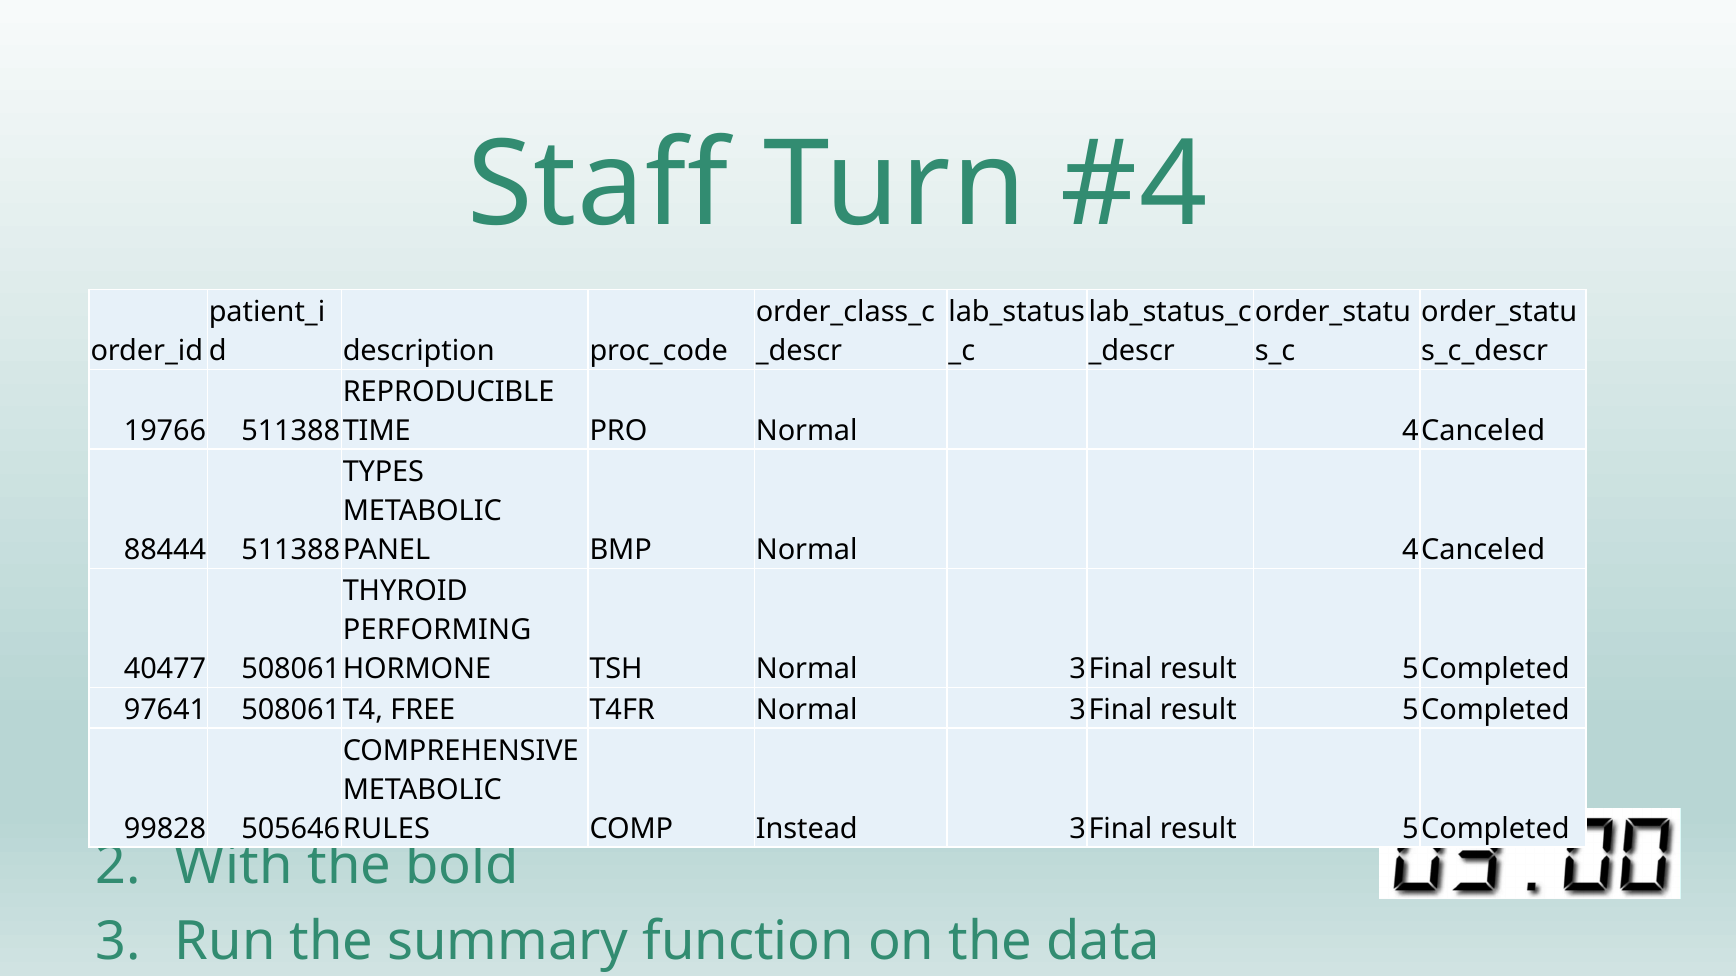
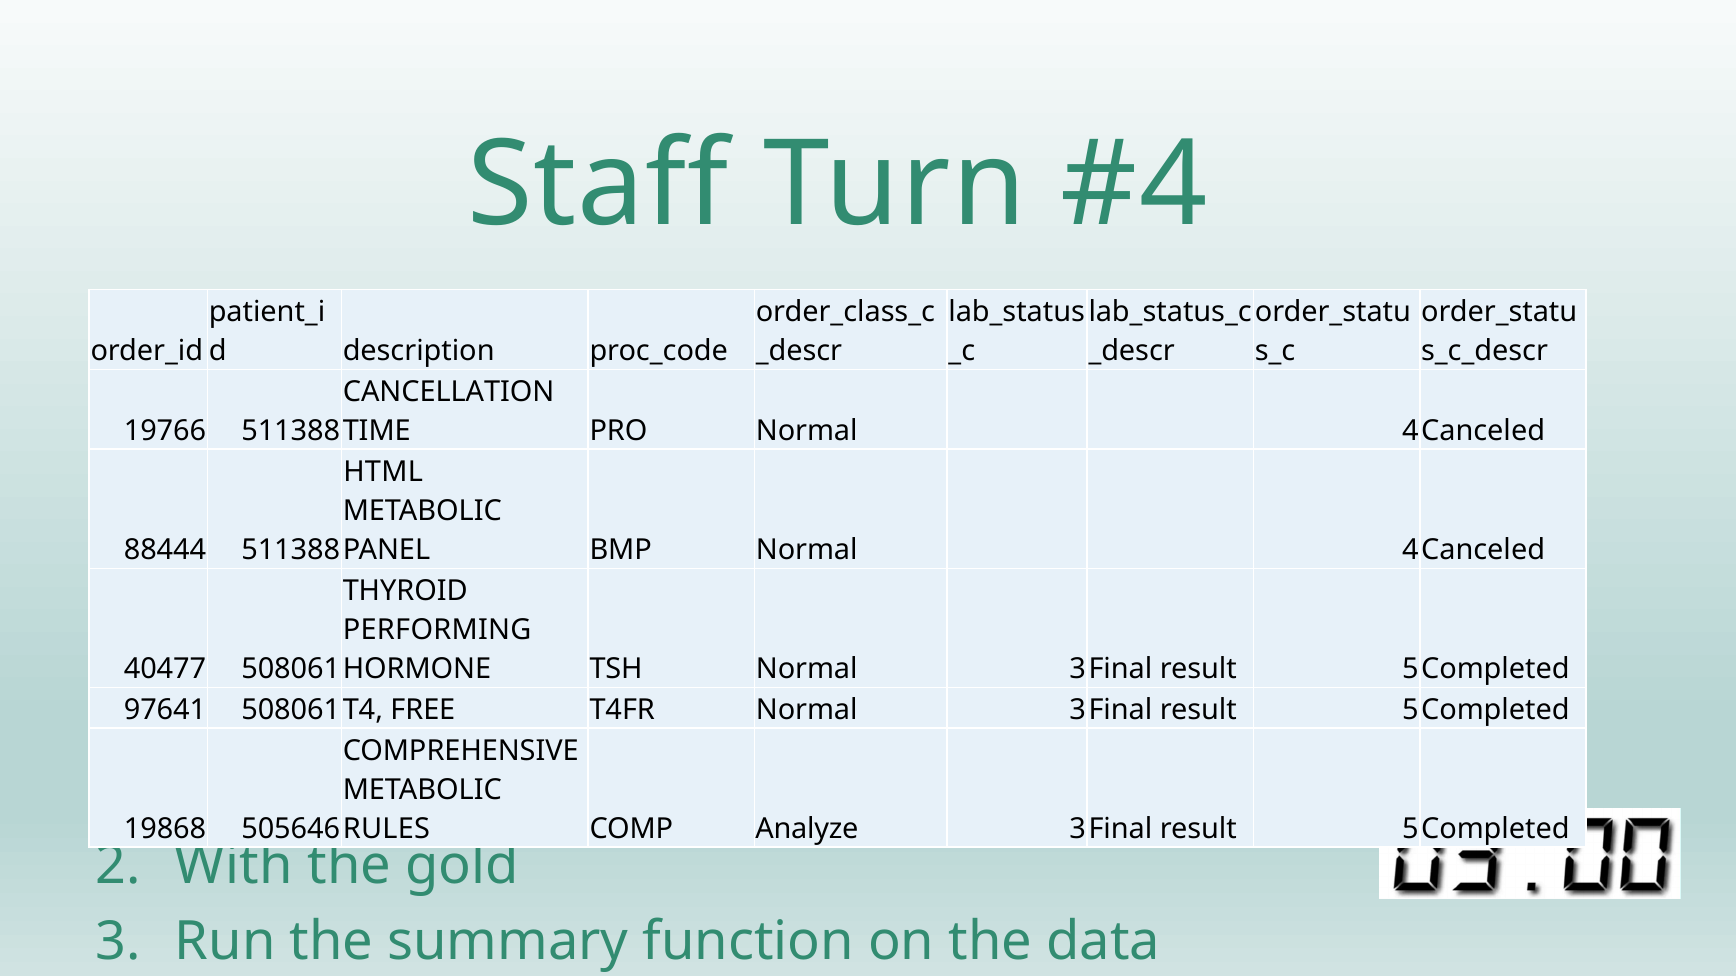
REPRODUCIBLE: REPRODUCIBLE -> CANCELLATION (449, 392)
TYPES: TYPES -> HTML (383, 472)
99828: 99828 -> 19868 (165, 830)
Instead: Instead -> Analyze (807, 830)
bold: bold -> gold (462, 866)
